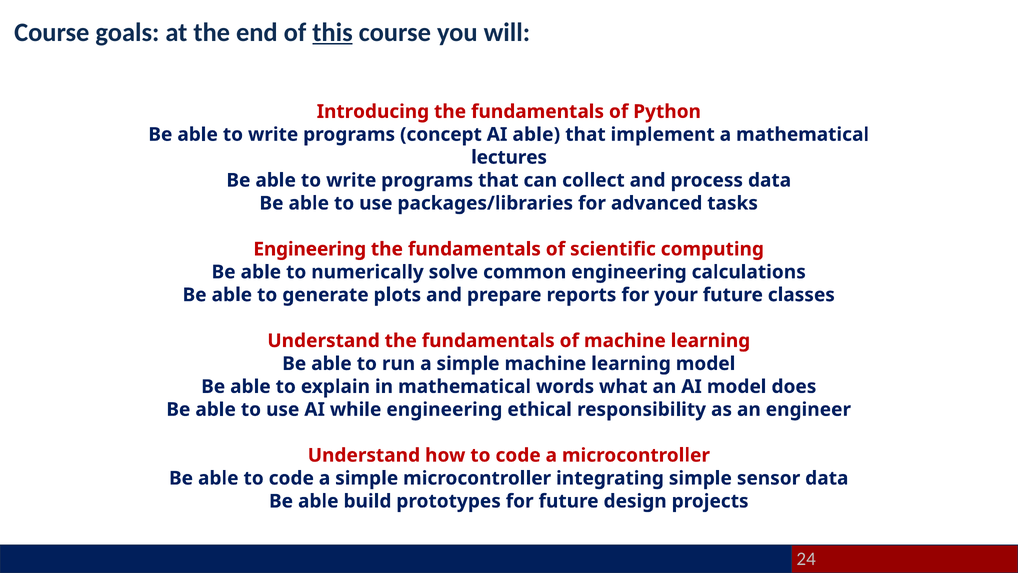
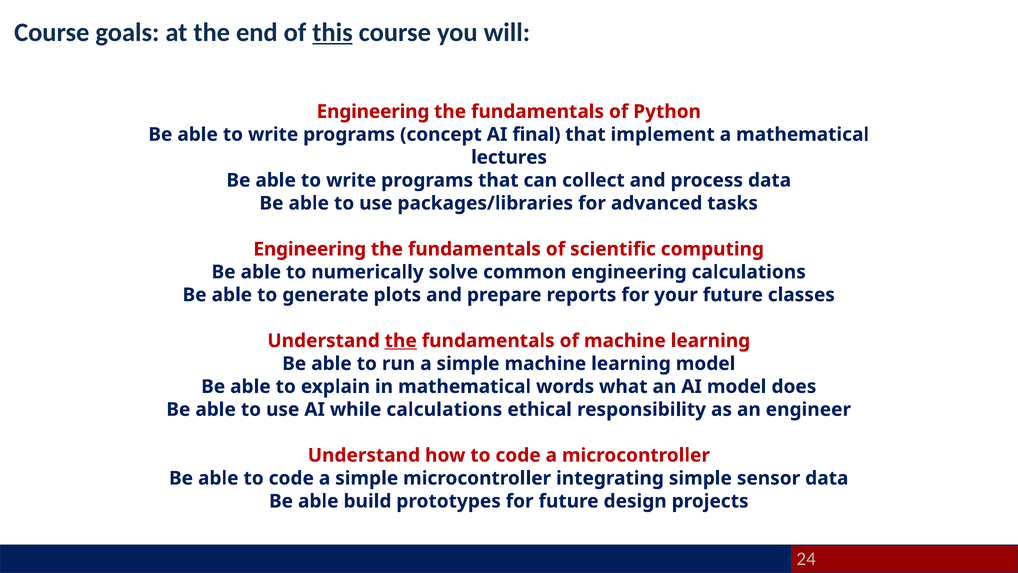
Introducing: Introducing -> Engineering (373, 112)
AI able: able -> final (536, 134)
the underline: none -> present (401, 341)
while engineering: engineering -> calculations (444, 409)
